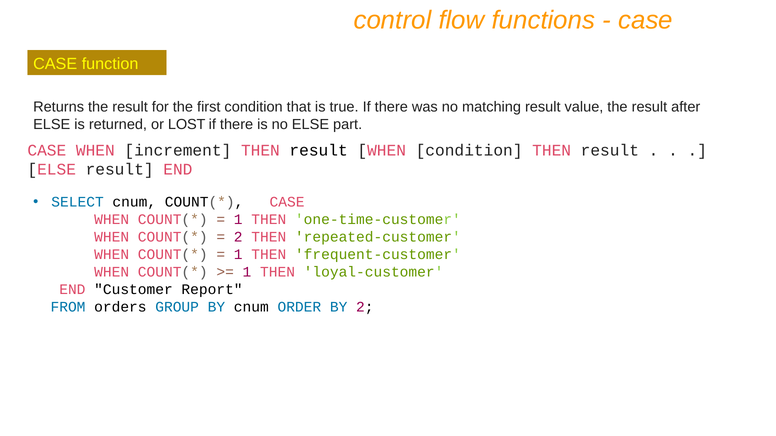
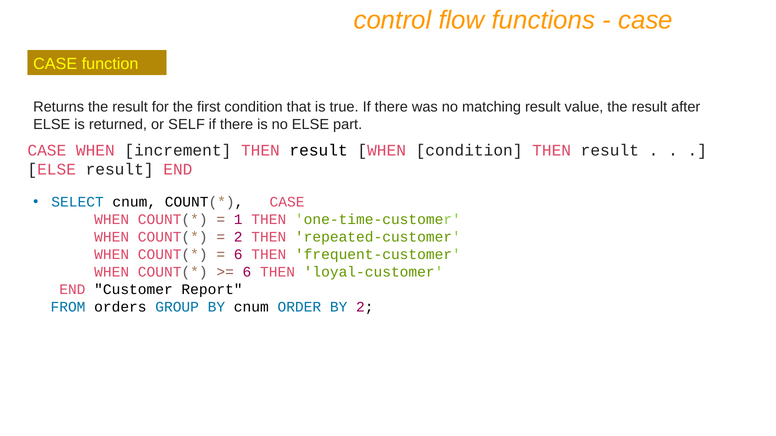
LOST: LOST -> SELF (187, 125)
1: 1 -> 6 (238, 255)
1: 1 -> 6 (247, 272)
